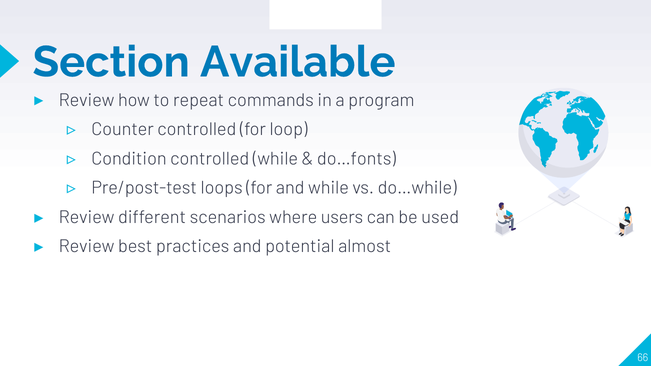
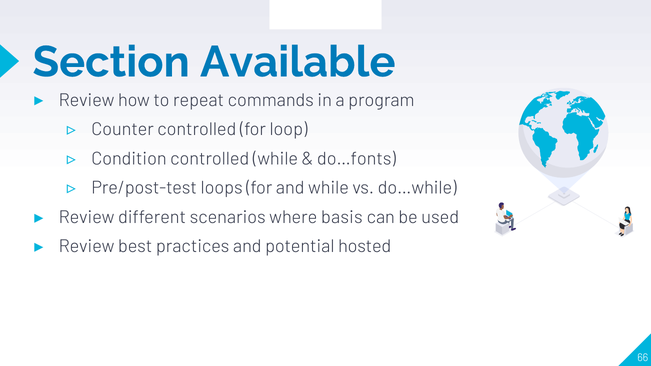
users: users -> basis (342, 217)
almost: almost -> hosted (365, 247)
